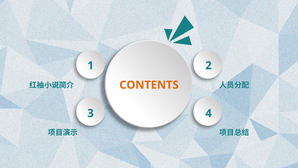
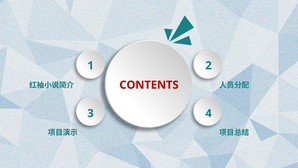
CONTENTS colour: orange -> red (149, 85)
